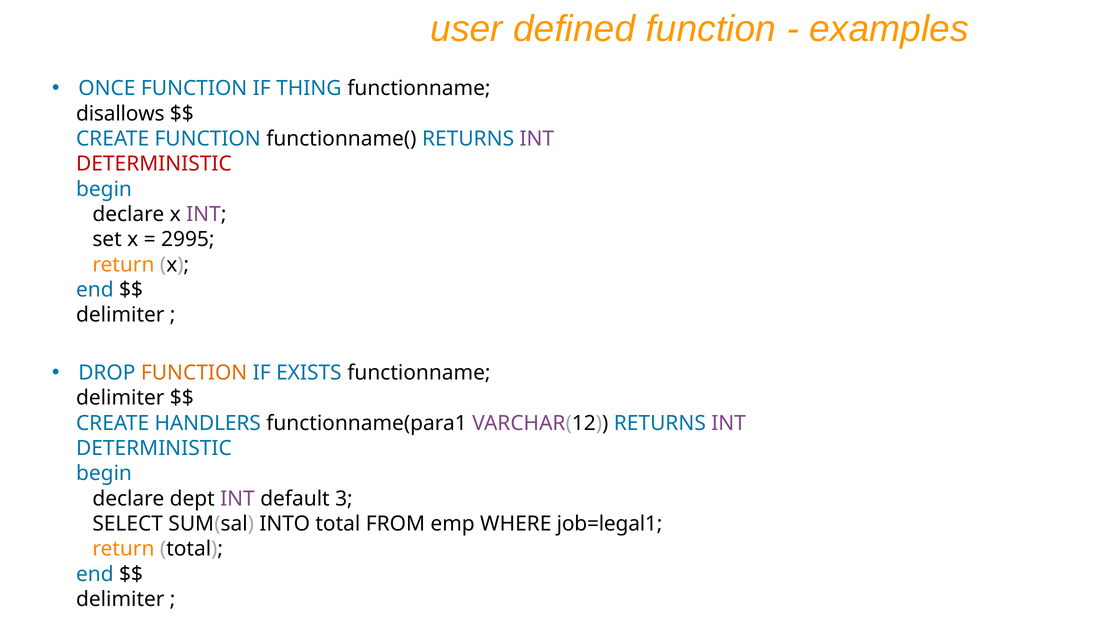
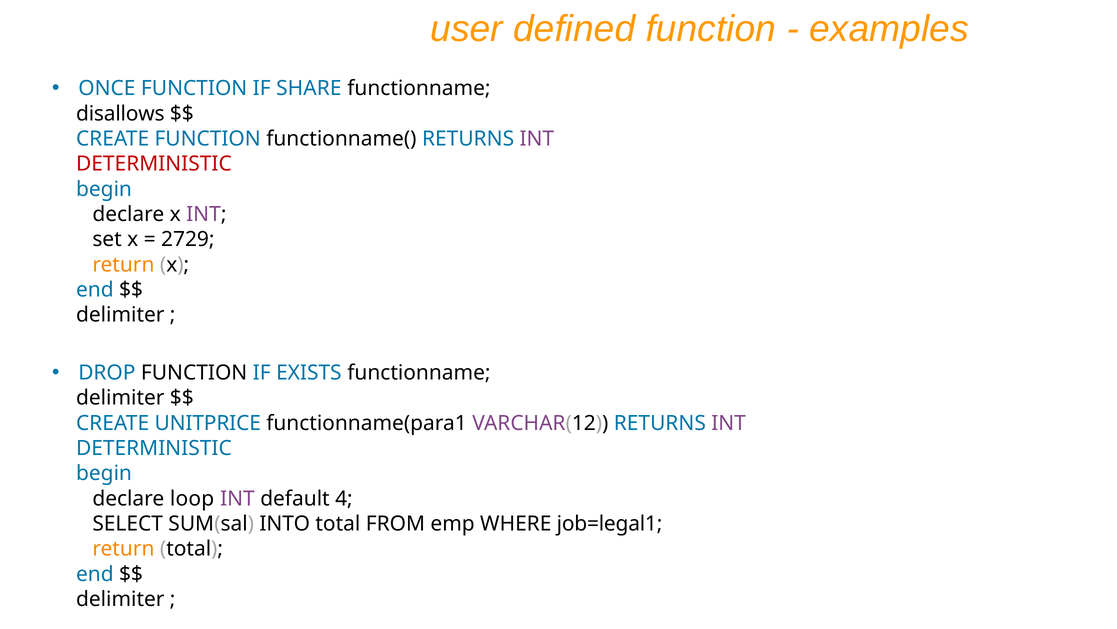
THING: THING -> SHARE (309, 88)
2995: 2995 -> 2729 (188, 239)
FUNCTION colour: orange -> black (194, 372)
HANDLERS: HANDLERS -> UNITPRICE (208, 423)
dept: dept -> loop (192, 498)
3: 3 -> 4 (344, 498)
